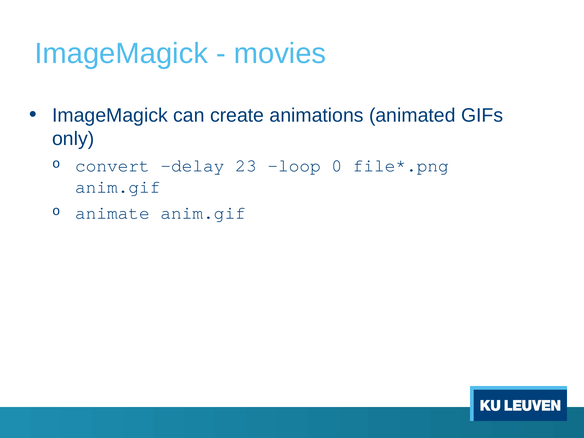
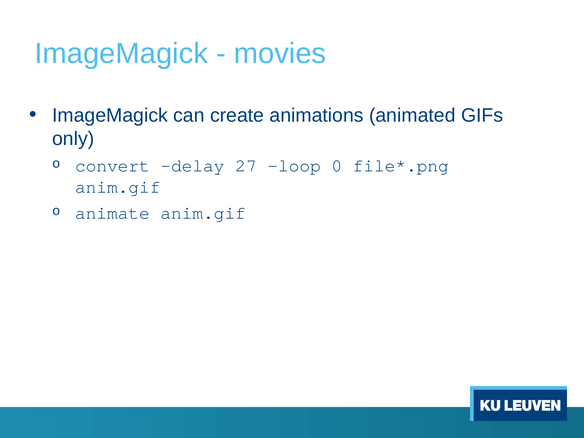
23: 23 -> 27 (246, 166)
